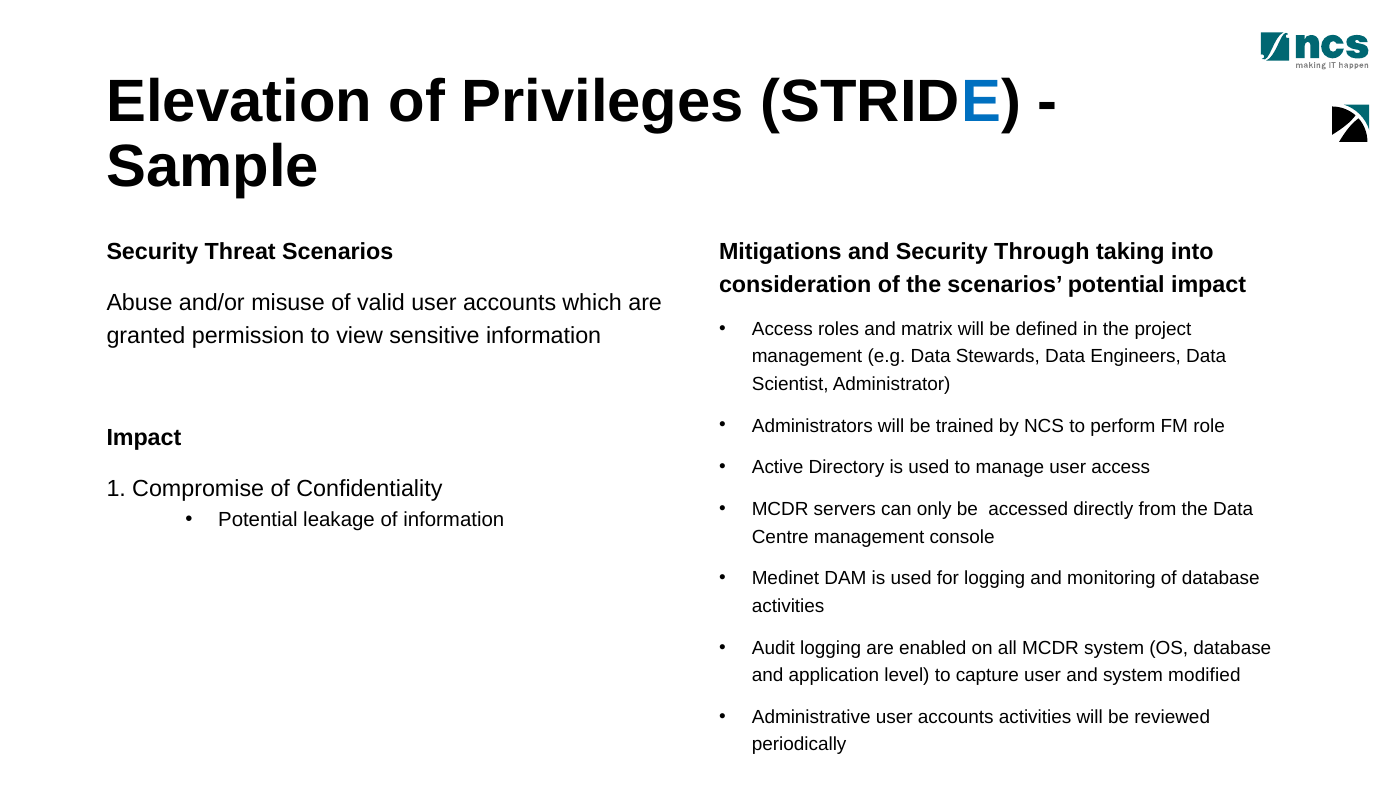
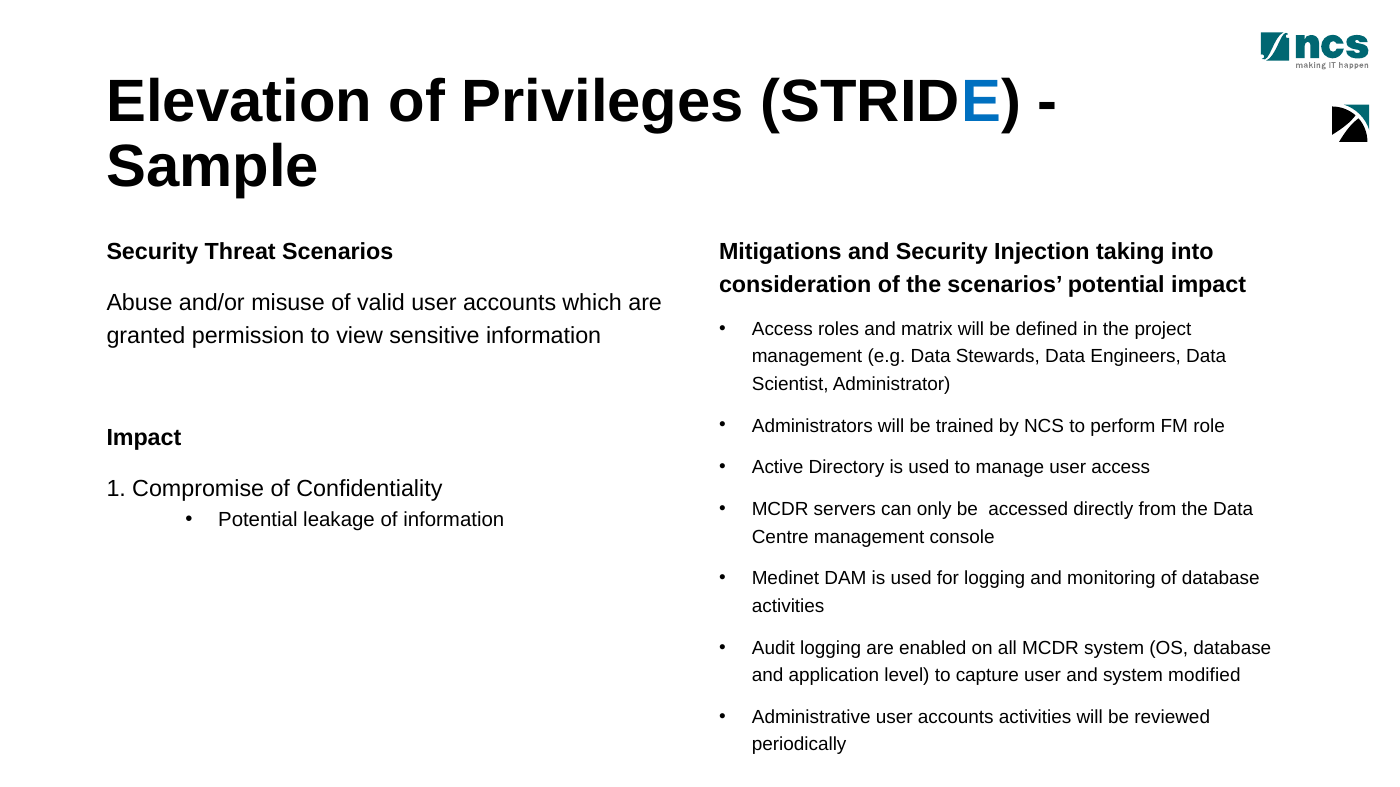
Through: Through -> Injection (1042, 252)
